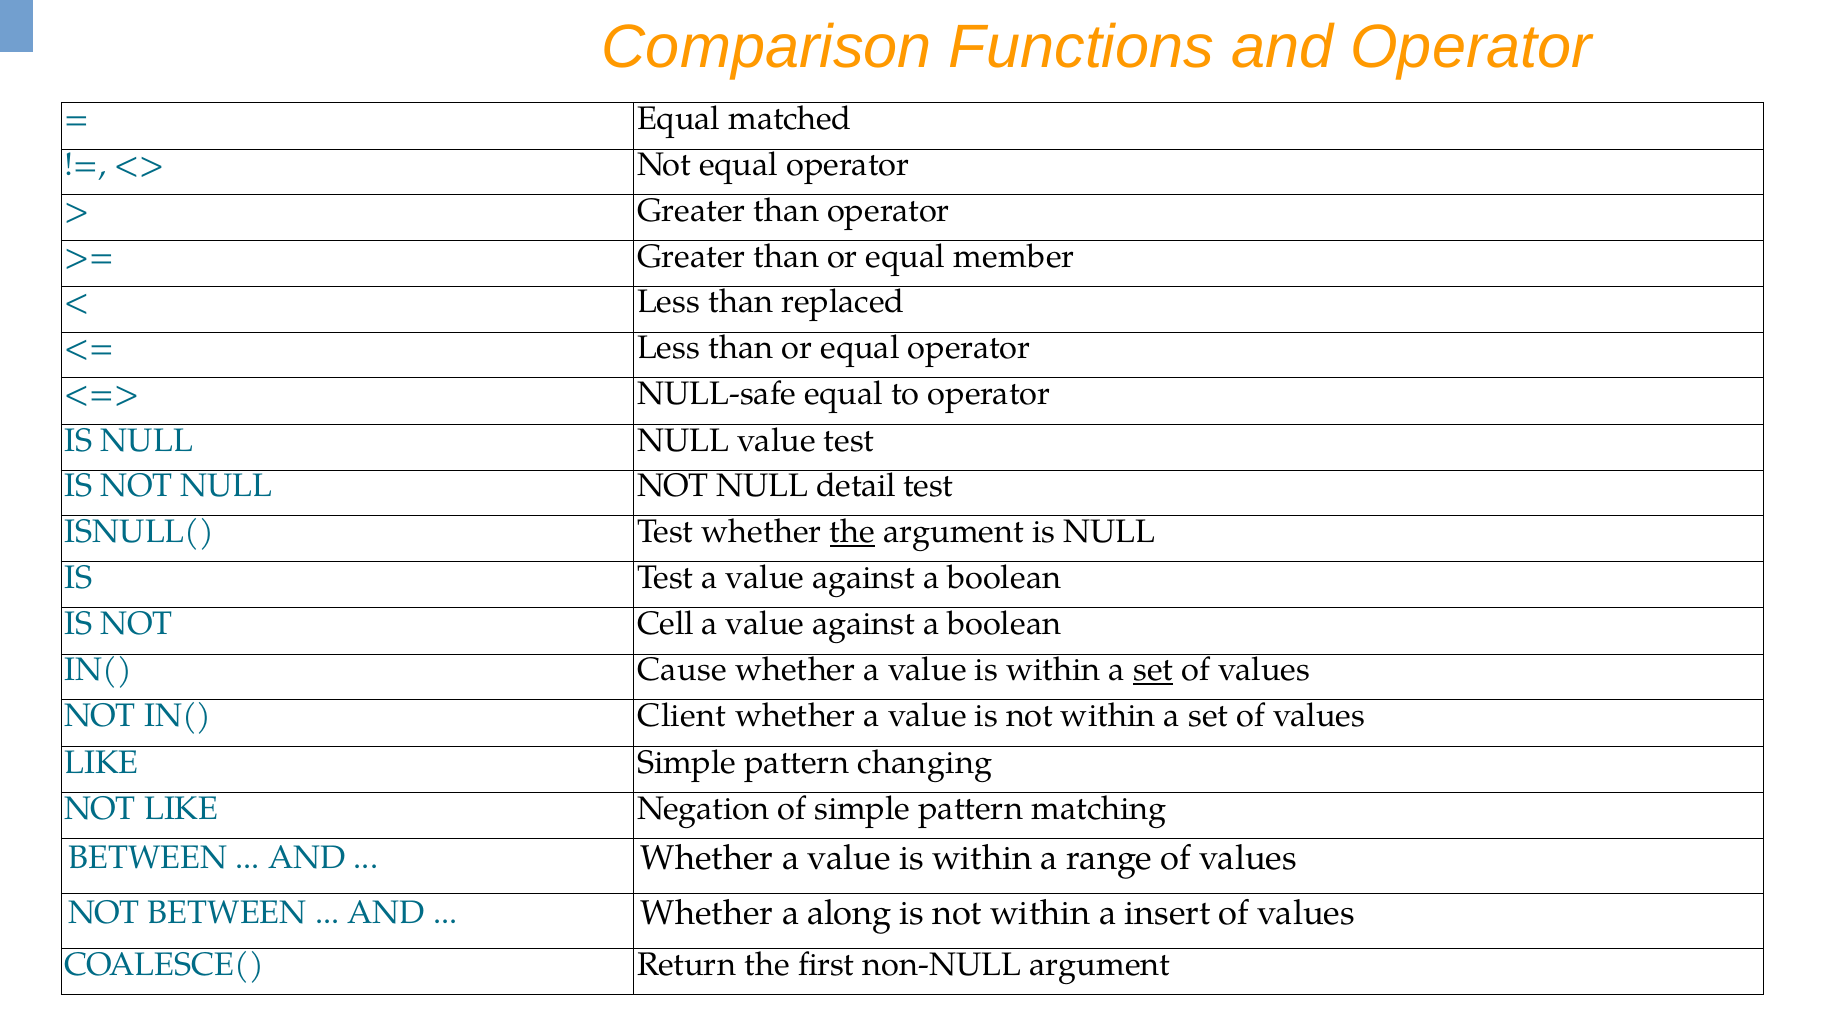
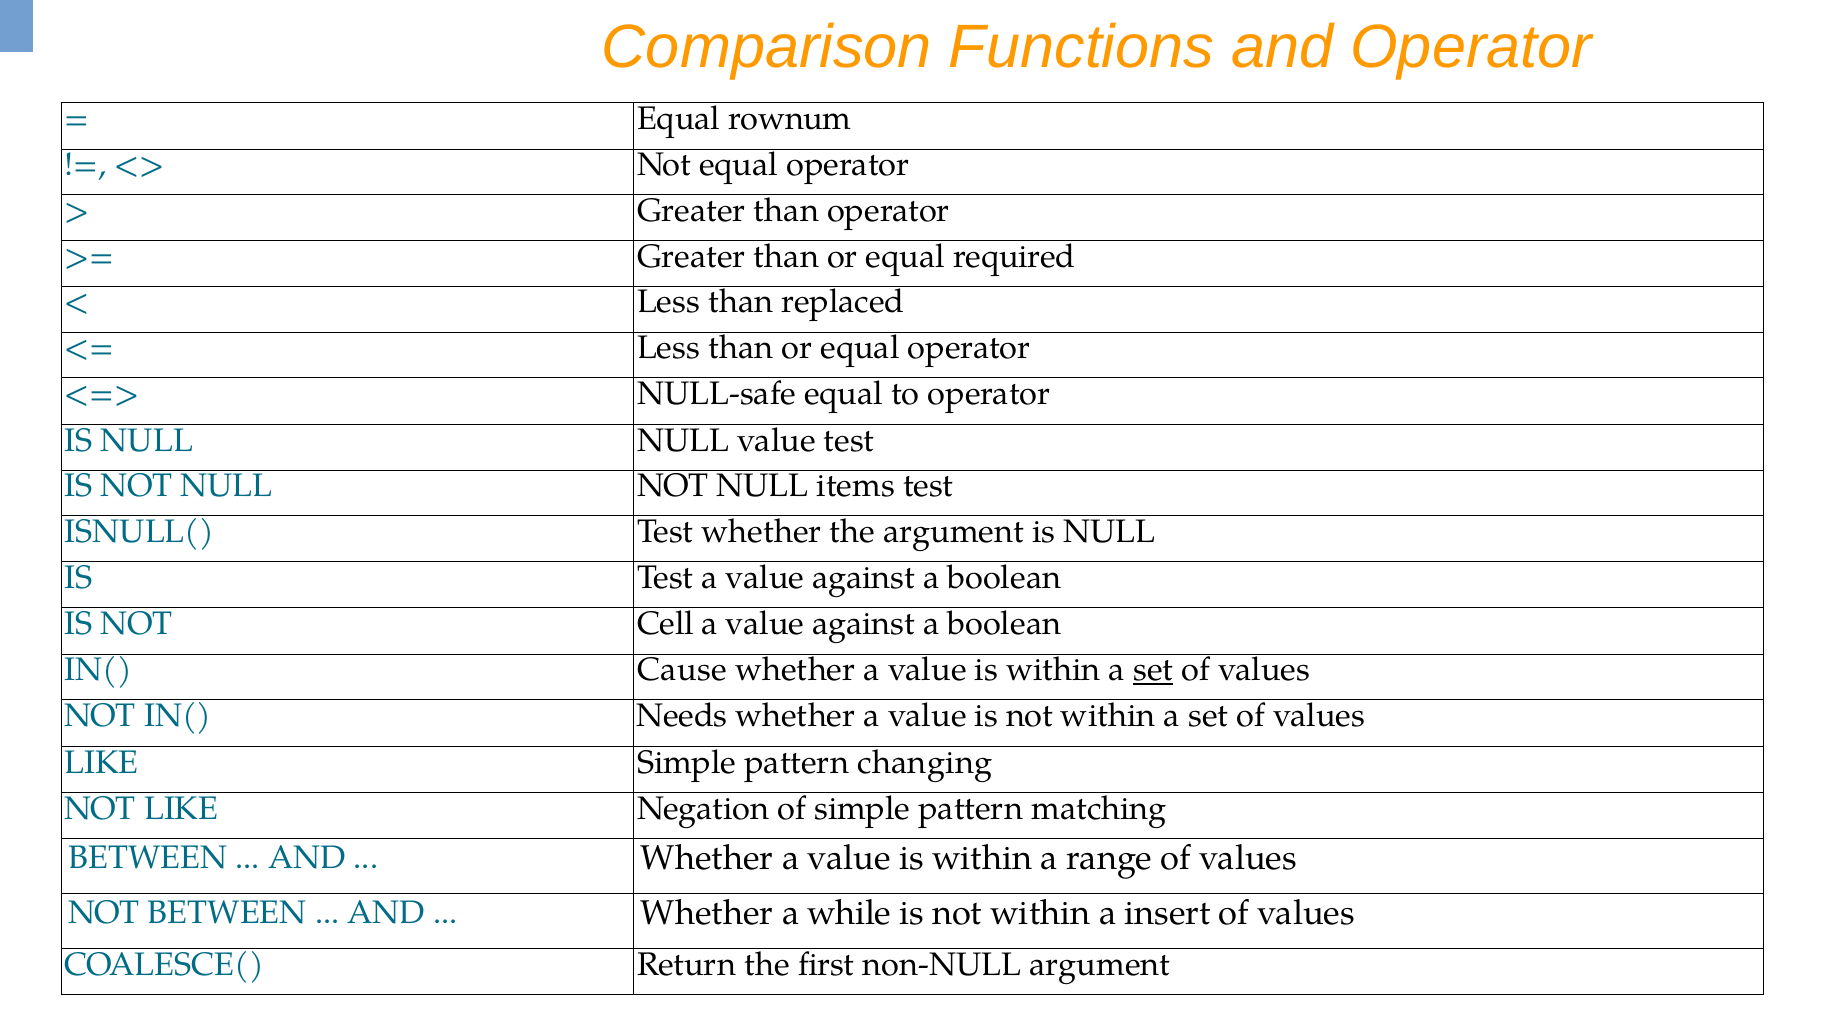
matched: matched -> rownum (790, 118)
member: member -> required (1015, 256)
detail: detail -> items (856, 486)
the underline: present -> none (853, 532)
Client: Client -> Needs (682, 716)
along: along -> while (849, 913)
